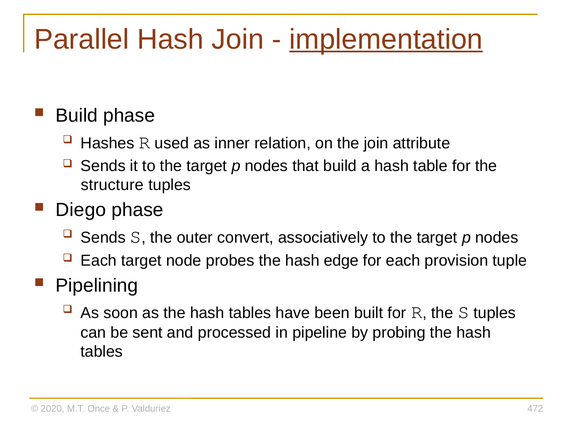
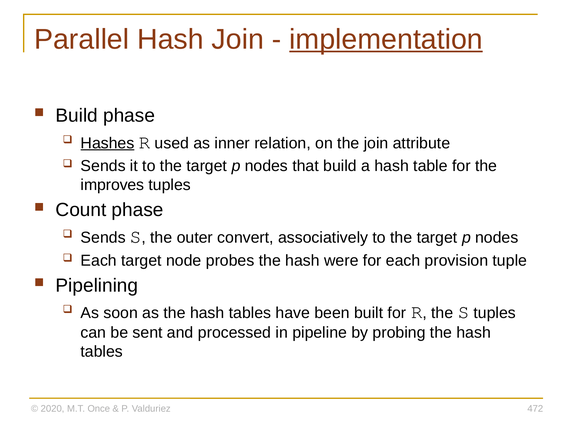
Hashes underline: none -> present (107, 143)
structure: structure -> improves (112, 185)
Diego: Diego -> Count (81, 210)
edge: edge -> were (341, 261)
